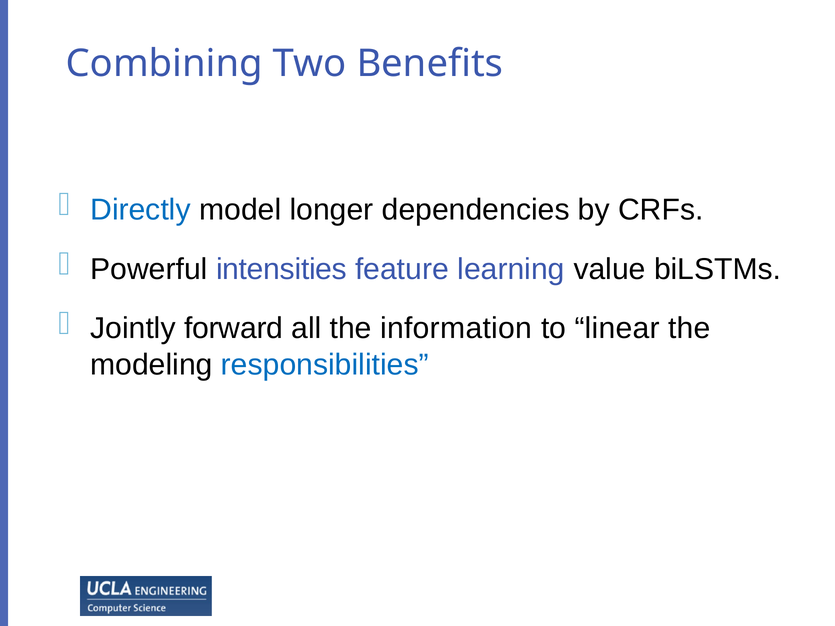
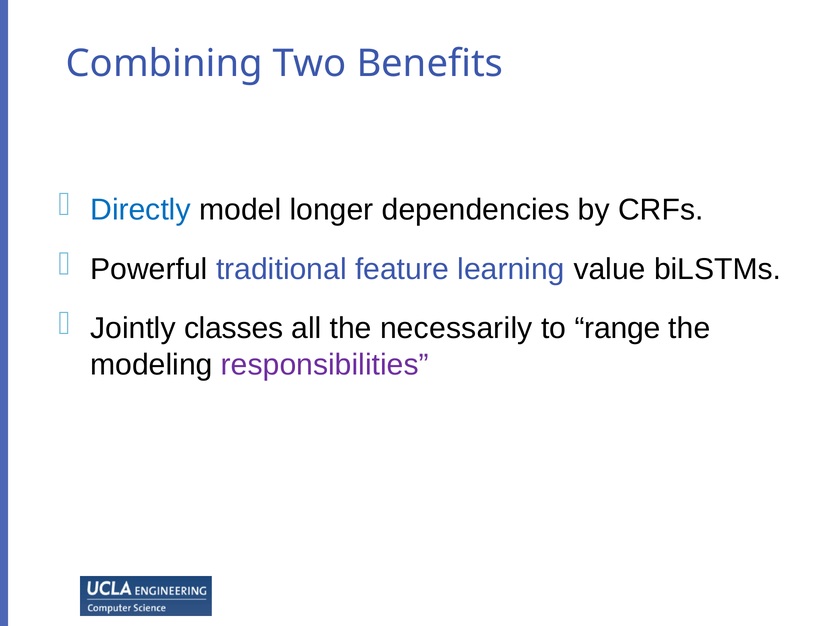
intensities: intensities -> traditional (281, 269)
forward: forward -> classes (234, 329)
information: information -> necessarily (456, 329)
linear: linear -> range (617, 329)
responsibilities colour: blue -> purple (325, 365)
